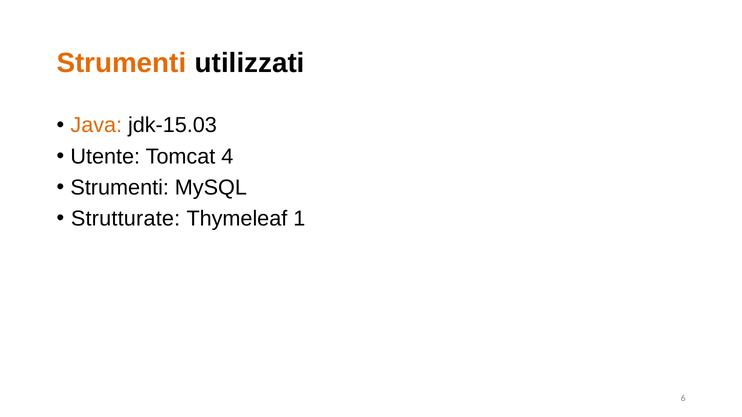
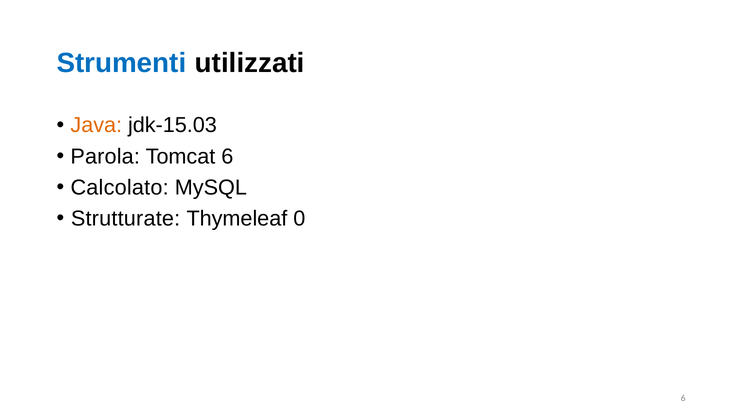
Strumenti colour: orange -> blue (121, 63)
Utente: Utente -> Parola (105, 157)
Tomcat 4: 4 -> 6 (227, 157)
Strumenti: Strumenti -> Calcolato (120, 188)
1: 1 -> 0 (299, 219)
